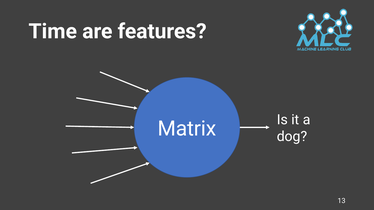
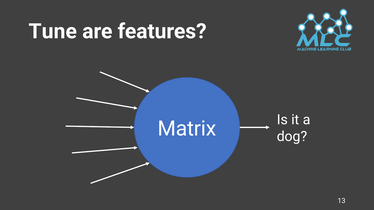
Time: Time -> Tune (53, 31)
